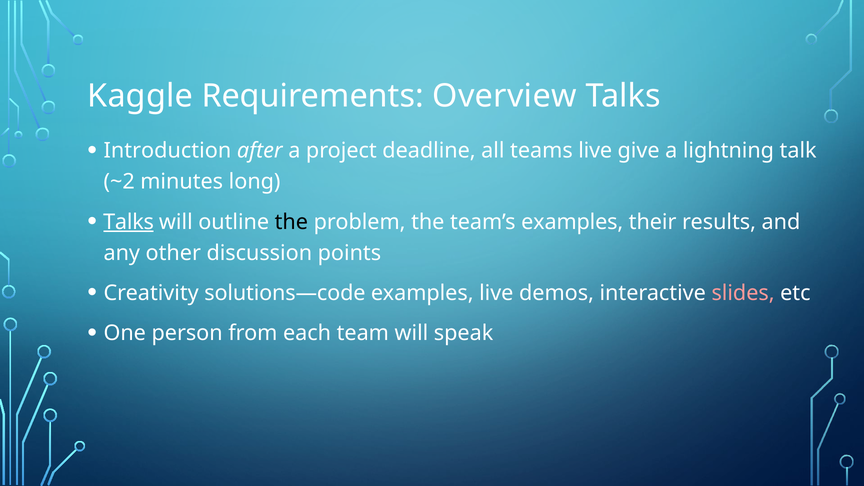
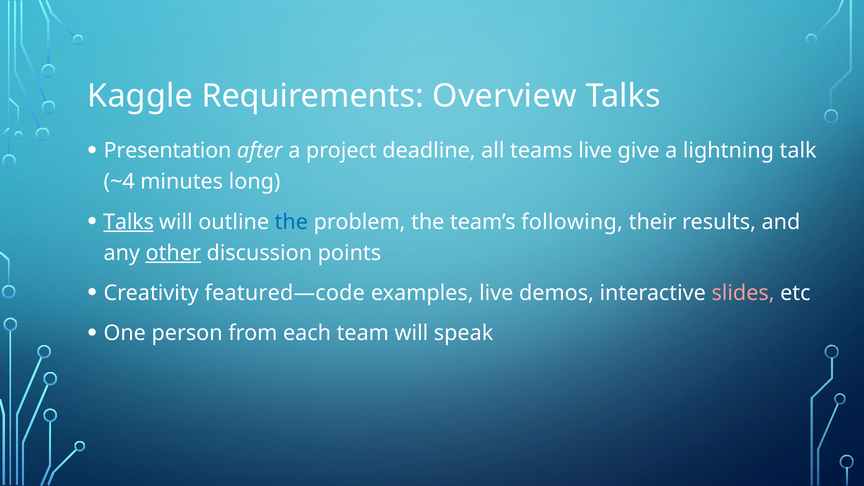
Introduction: Introduction -> Presentation (168, 151)
~2: ~2 -> ~4 (119, 182)
the colour: black -> blue (291, 222)
team’s examples: examples -> following (572, 222)
other underline: none -> present (173, 253)
solutions—code: solutions—code -> featured—code (285, 293)
